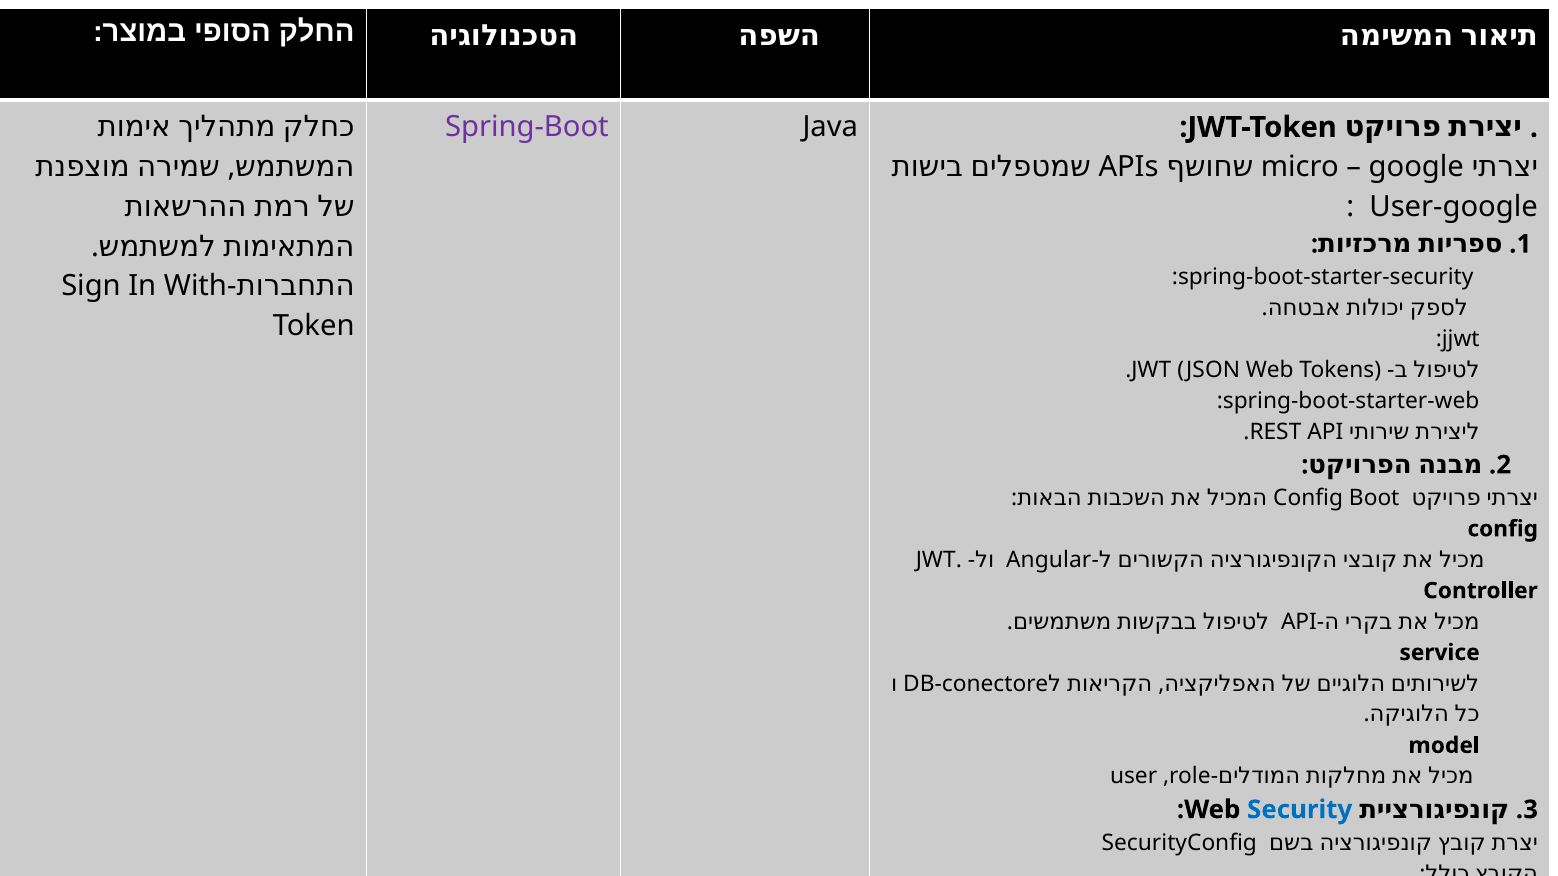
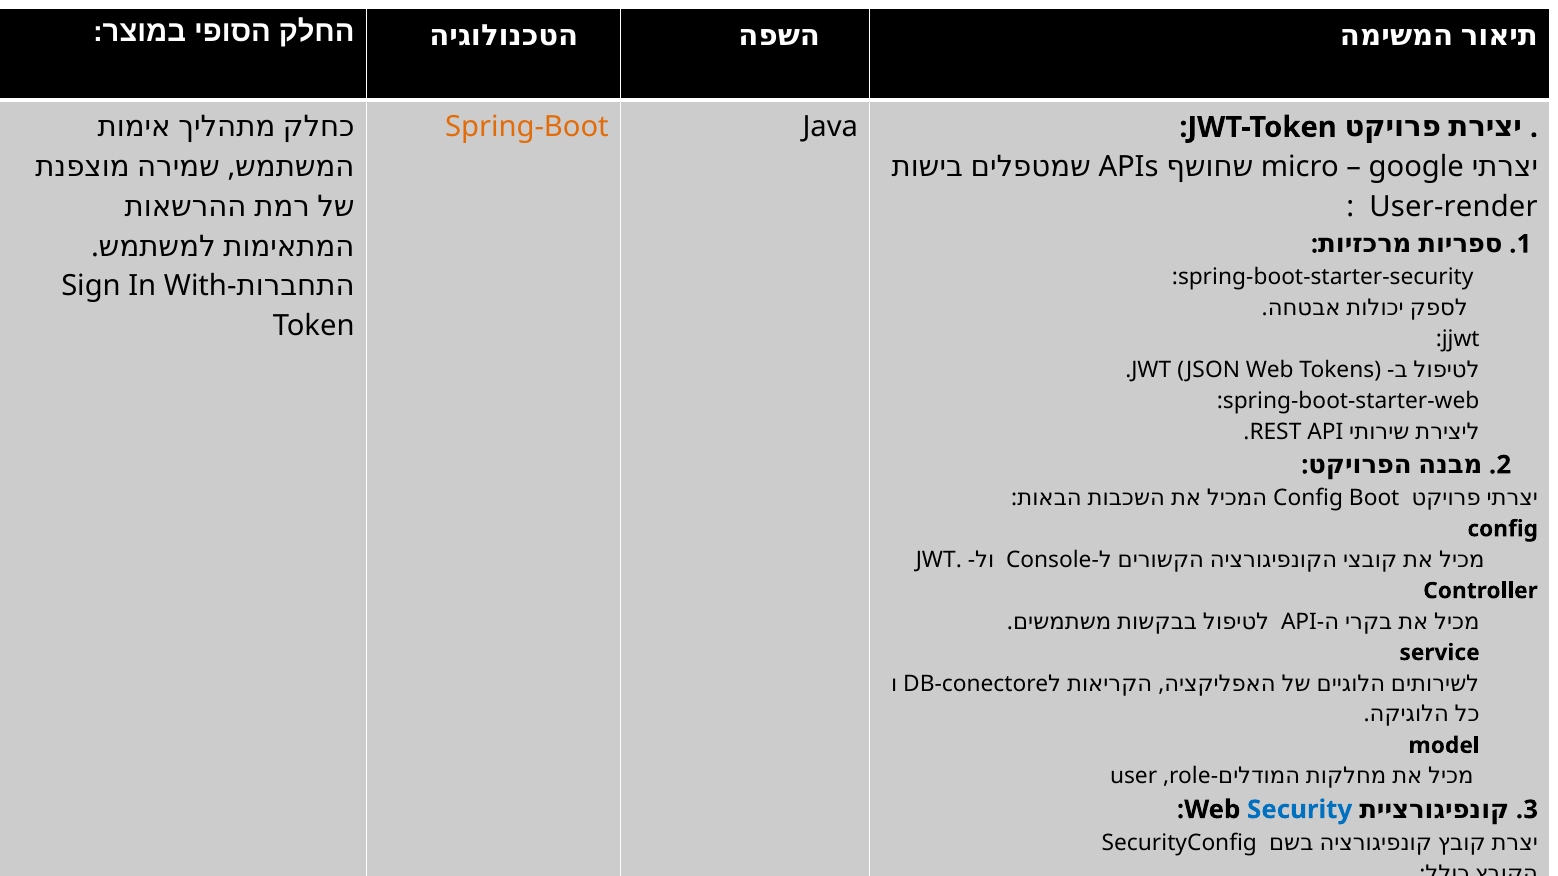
Spring-Boot colour: purple -> orange (527, 127)
User-google: User-google -> User-render (1454, 207)
Angular: Angular -> Console (1049, 560)
